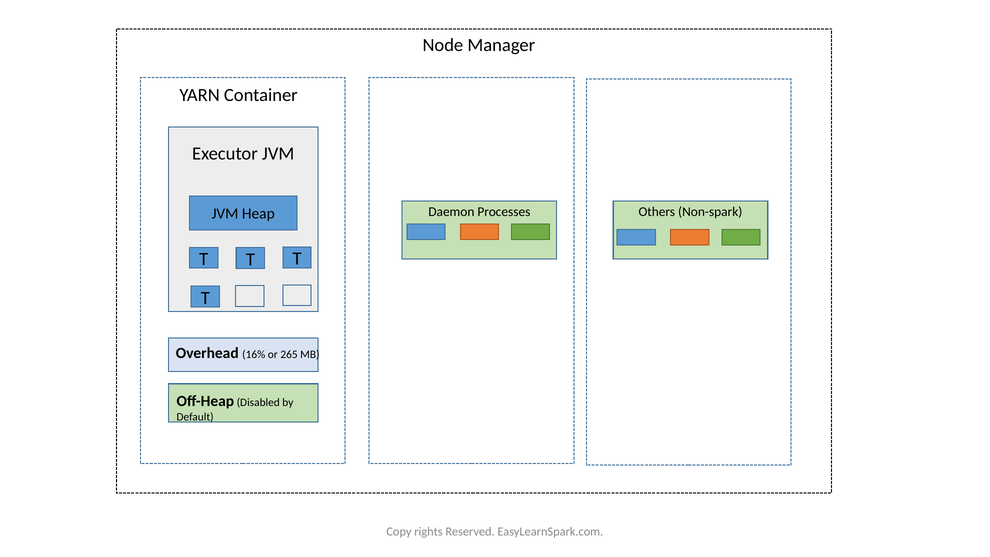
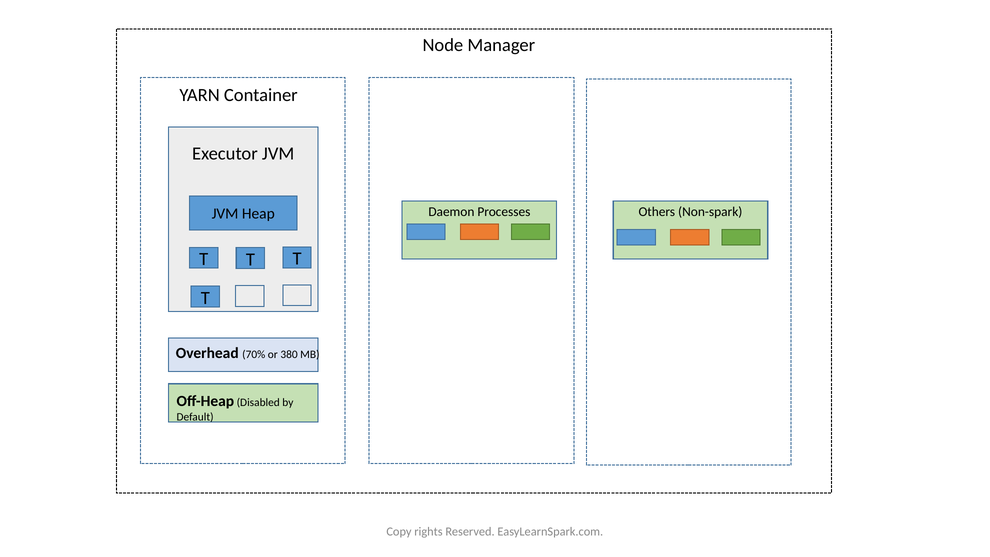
16%: 16% -> 70% (254, 354)
265: 265 -> 380 (289, 354)
